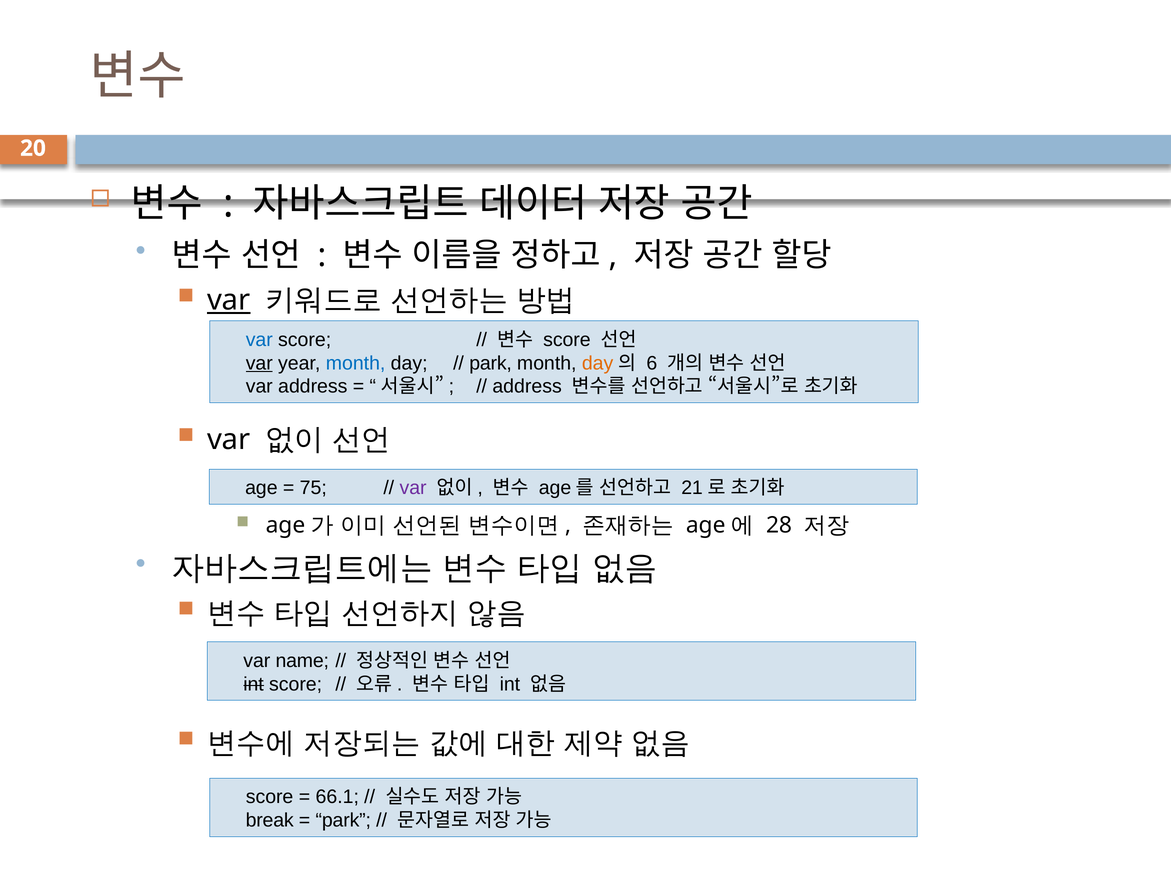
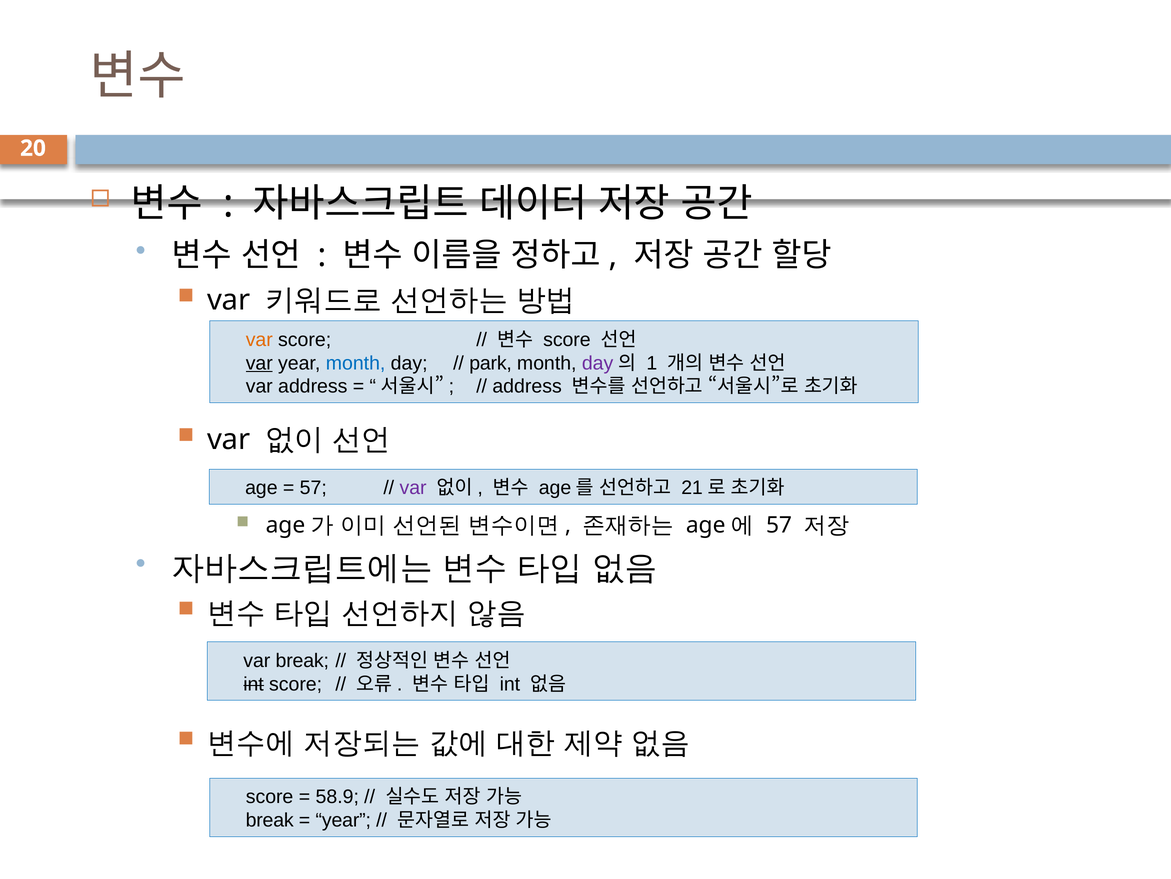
var underline: present -> none (229, 300)
var colour: blue -> orange (259, 339)
day colour: orange -> purple (598, 363)
6: 6 -> 1 (652, 363)
75: 75 -> 57 (313, 488)
28: 28 -> 57 (779, 525)
var name: name -> break (302, 660)
66.1: 66.1 -> 58.9 (337, 796)
park: park -> year (343, 820)
